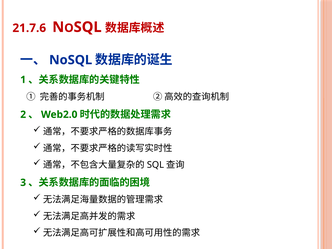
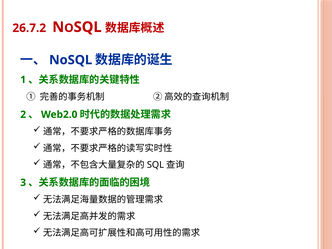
21.7.6: 21.7.6 -> 26.7.2 (29, 28)
